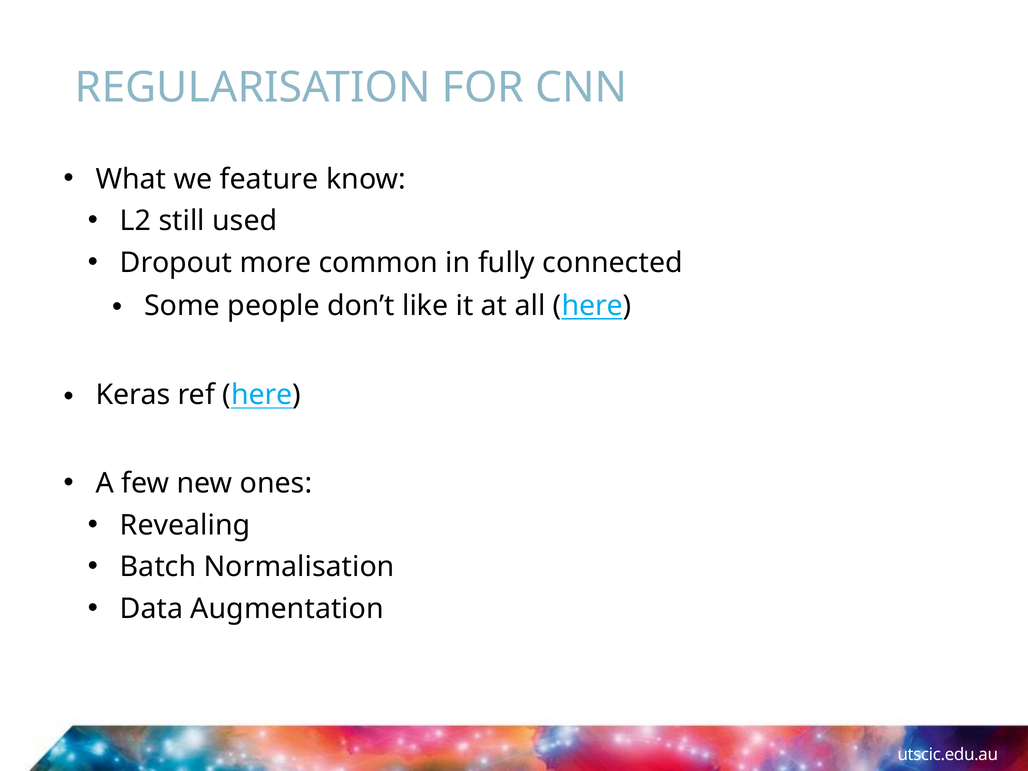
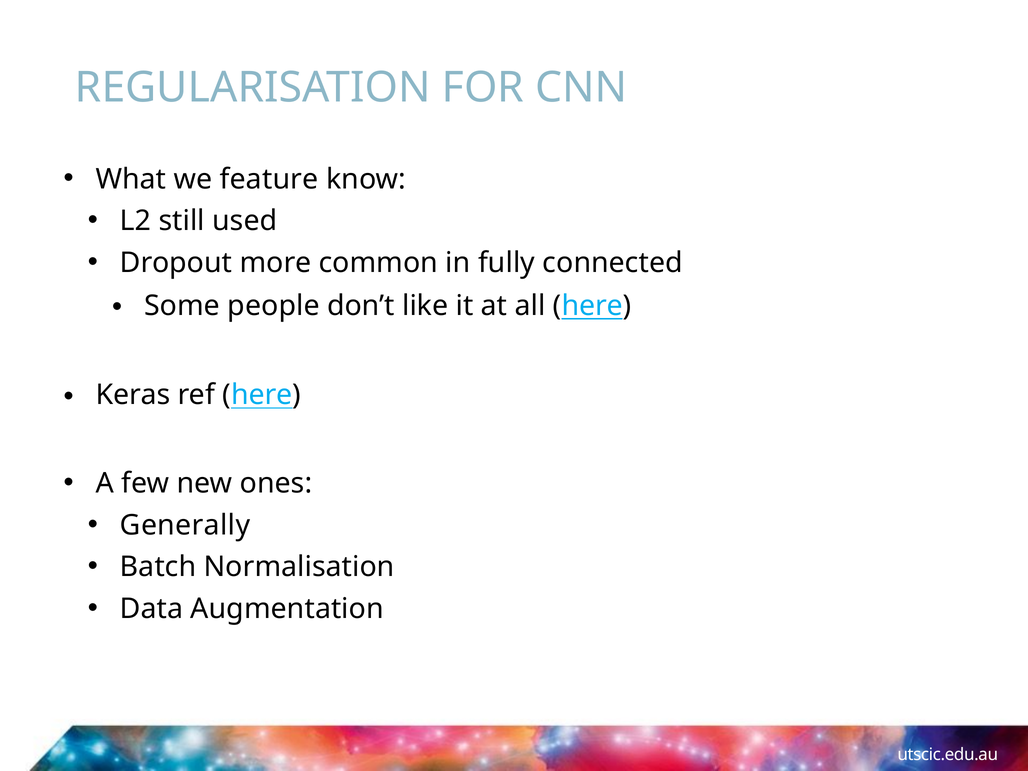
Revealing: Revealing -> Generally (185, 525)
